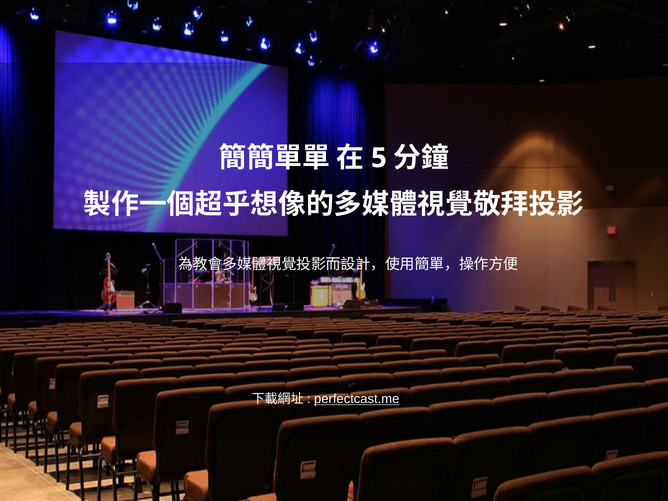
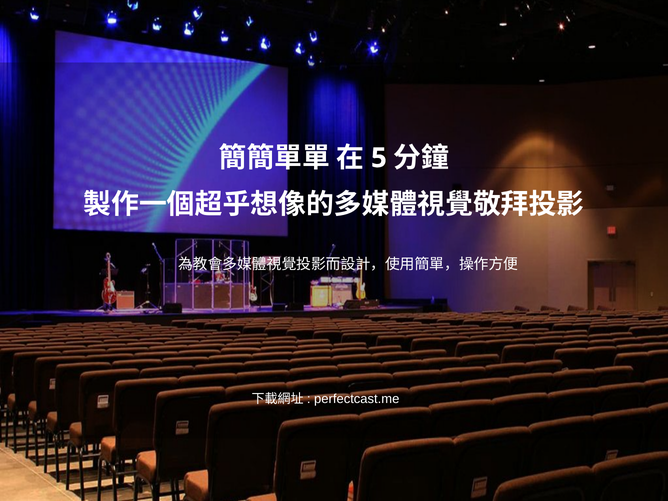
perfectcast.me underline: present -> none (357, 399)
